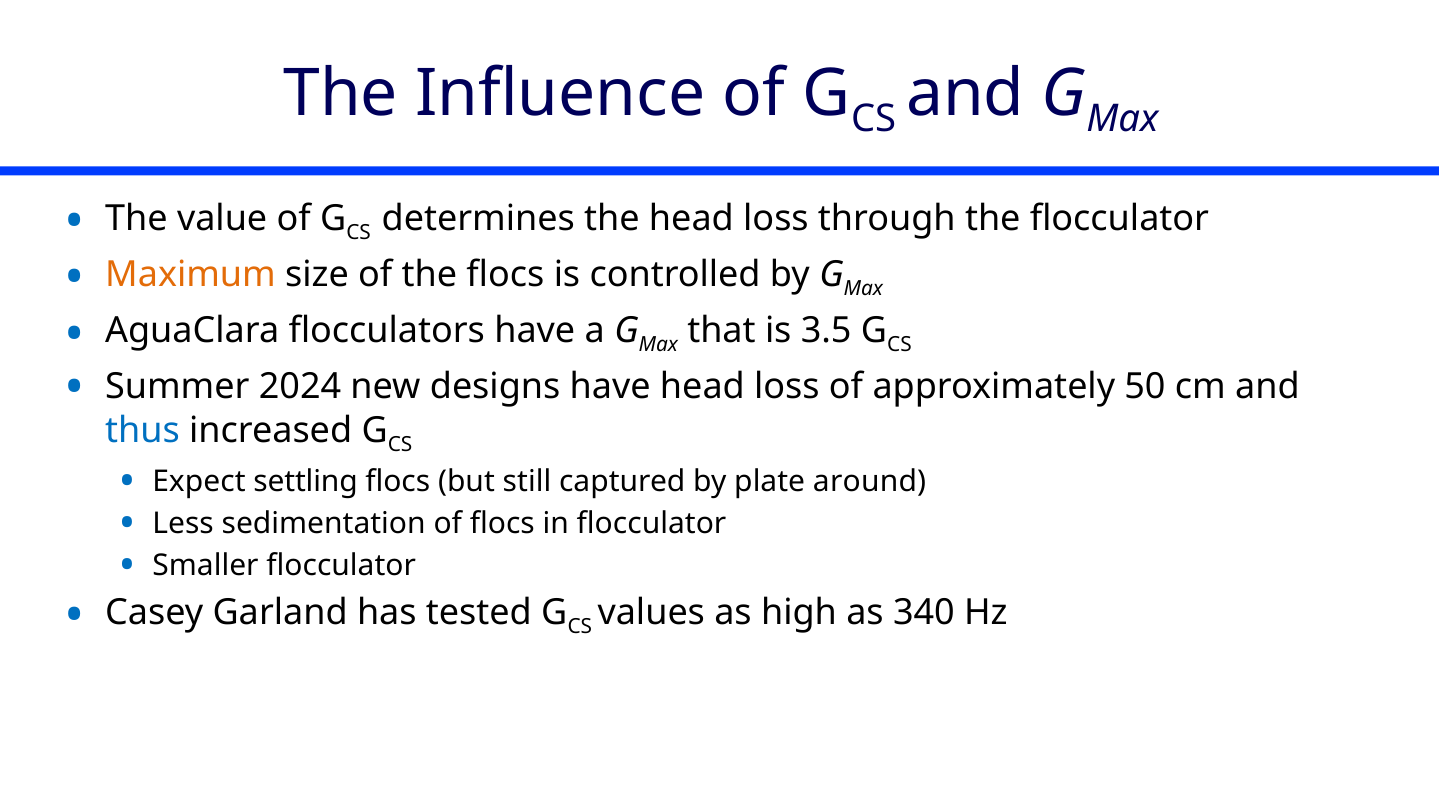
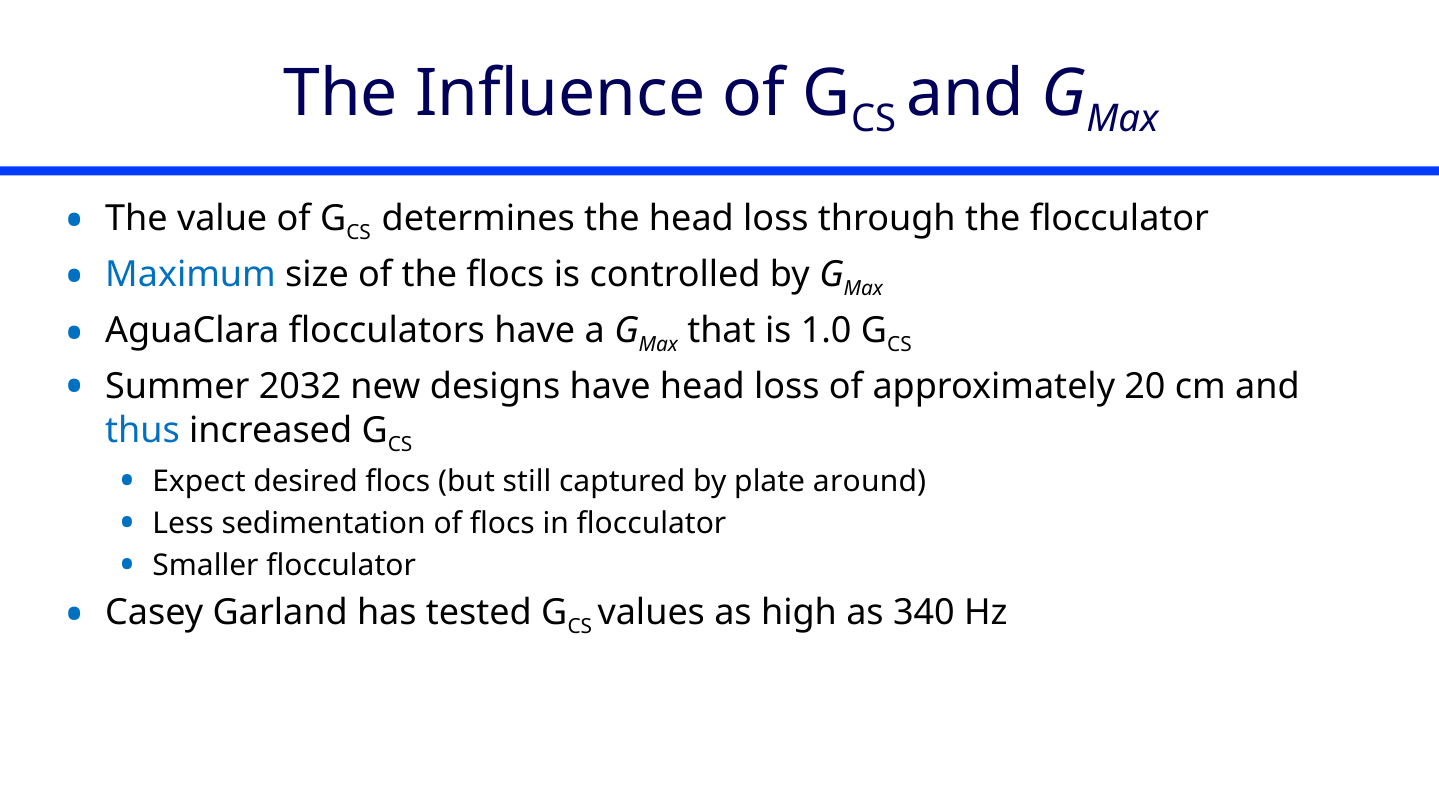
Maximum colour: orange -> blue (191, 275)
3.5: 3.5 -> 1.0 (826, 331)
2024: 2024 -> 2032 (300, 387)
50: 50 -> 20 (1145, 387)
settling: settling -> desired (306, 482)
